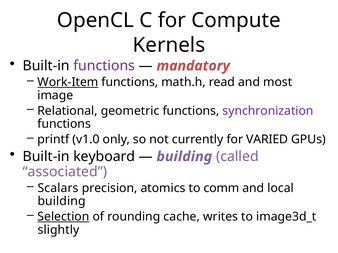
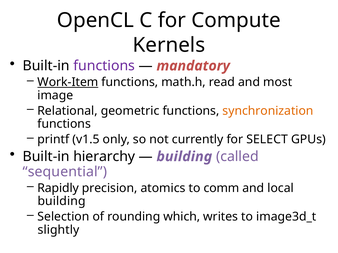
synchronization colour: purple -> orange (268, 111)
v1.0: v1.0 -> v1.5 (86, 140)
VARIED: VARIED -> SELECT (267, 140)
keyboard: keyboard -> hierarchy (104, 157)
associated: associated -> sequential (65, 172)
Scalars: Scalars -> Rapidly (58, 188)
Selection underline: present -> none (63, 217)
cache: cache -> which (182, 217)
